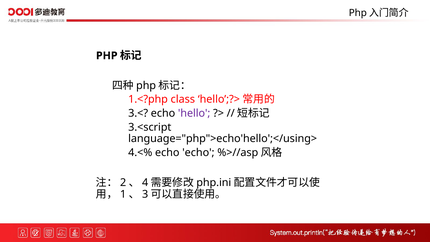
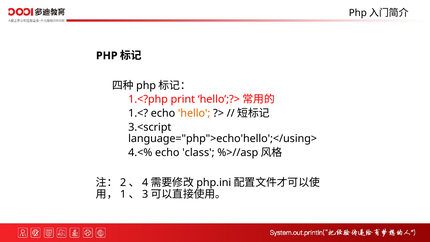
class: class -> print (183, 99)
3.<: 3.< -> 1.< (138, 113)
hello colour: purple -> orange (194, 113)
echo echo: echo -> class (198, 152)
